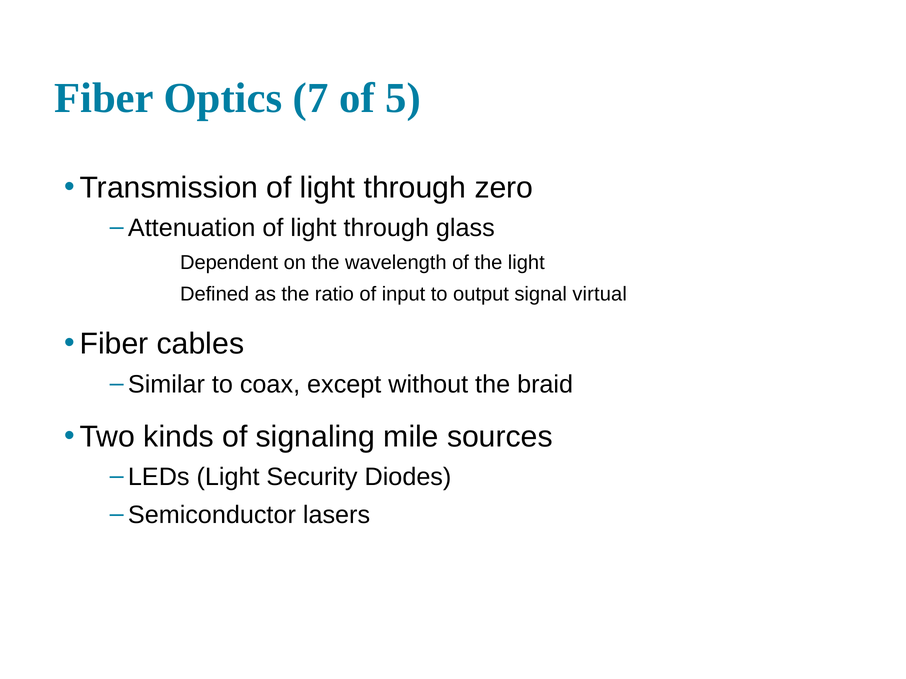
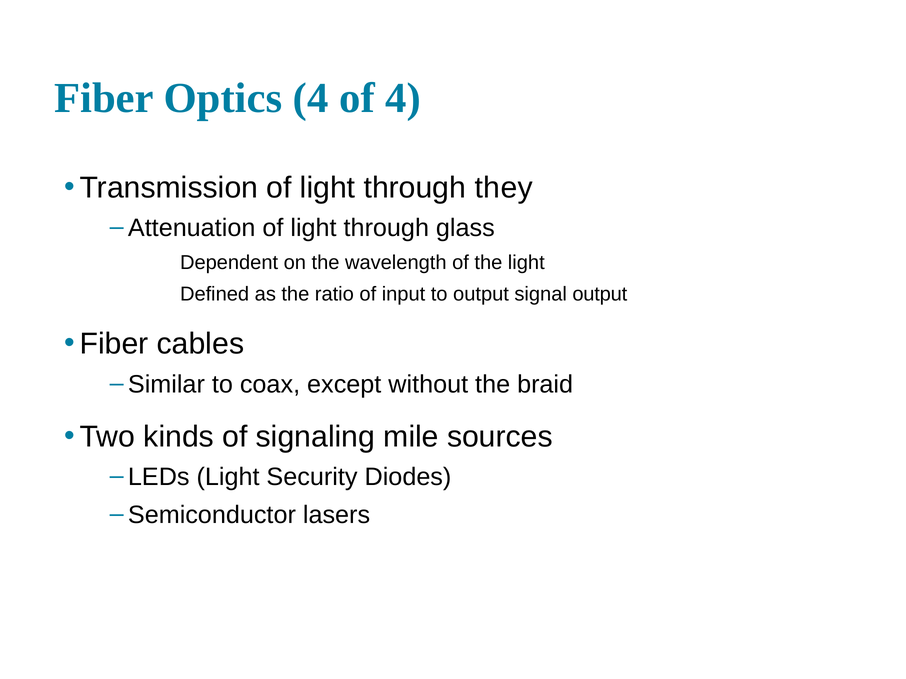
Optics 7: 7 -> 4 (311, 98)
of 5: 5 -> 4 (403, 98)
zero: zero -> they (504, 188)
signal virtual: virtual -> output (600, 294)
